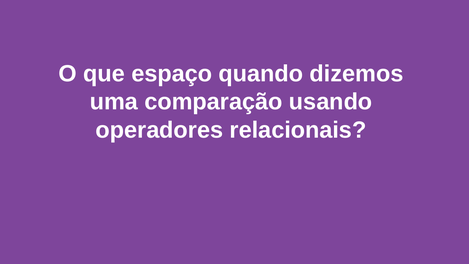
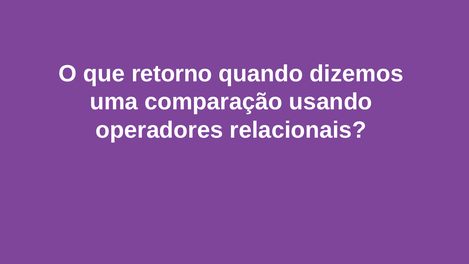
espaço: espaço -> retorno (172, 74)
